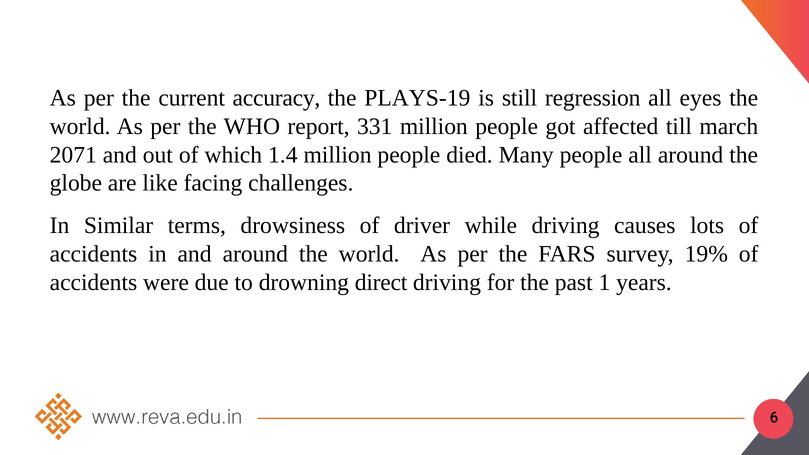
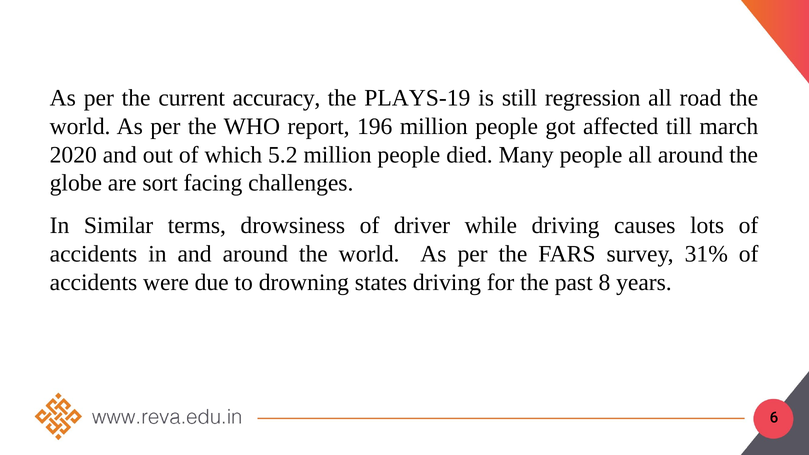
eyes: eyes -> road (701, 98)
331: 331 -> 196 (375, 127)
2071: 2071 -> 2020 (73, 155)
1.4: 1.4 -> 5.2 (283, 155)
like: like -> sort (160, 183)
19%: 19% -> 31% (706, 254)
direct: direct -> states (381, 282)
1: 1 -> 8 (604, 282)
